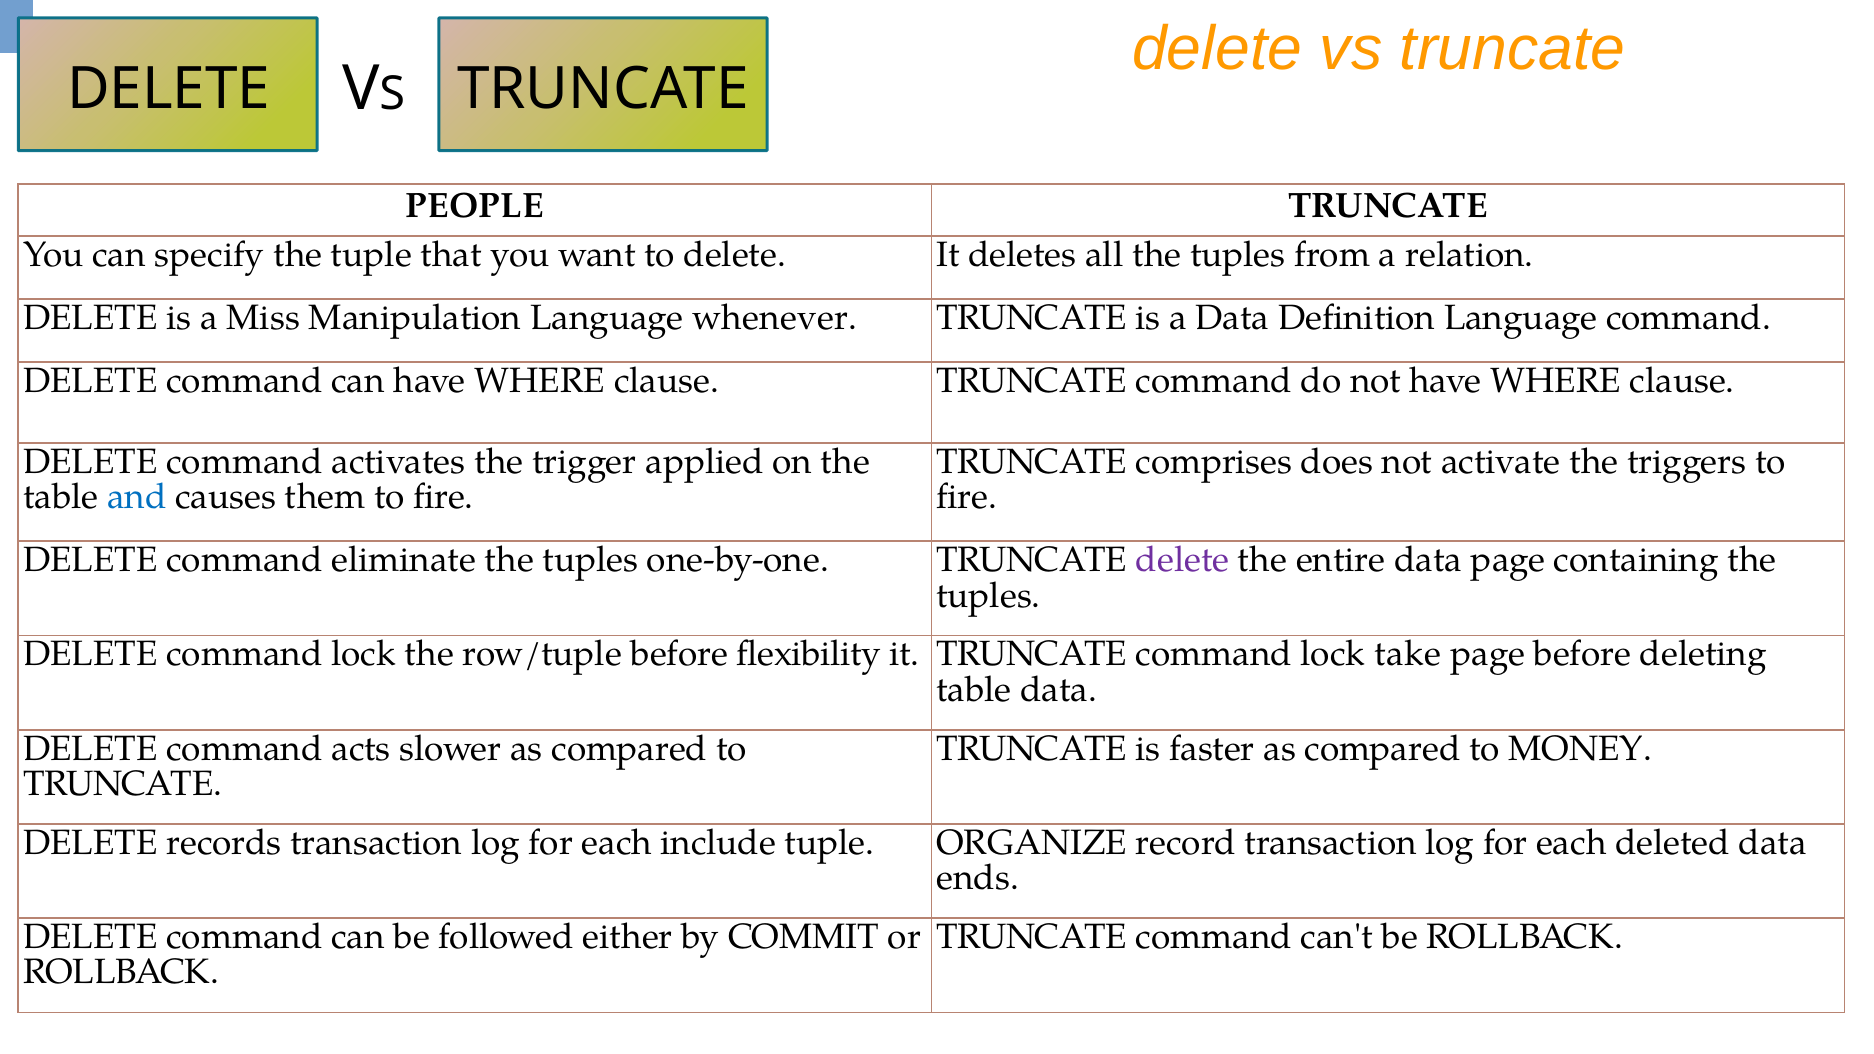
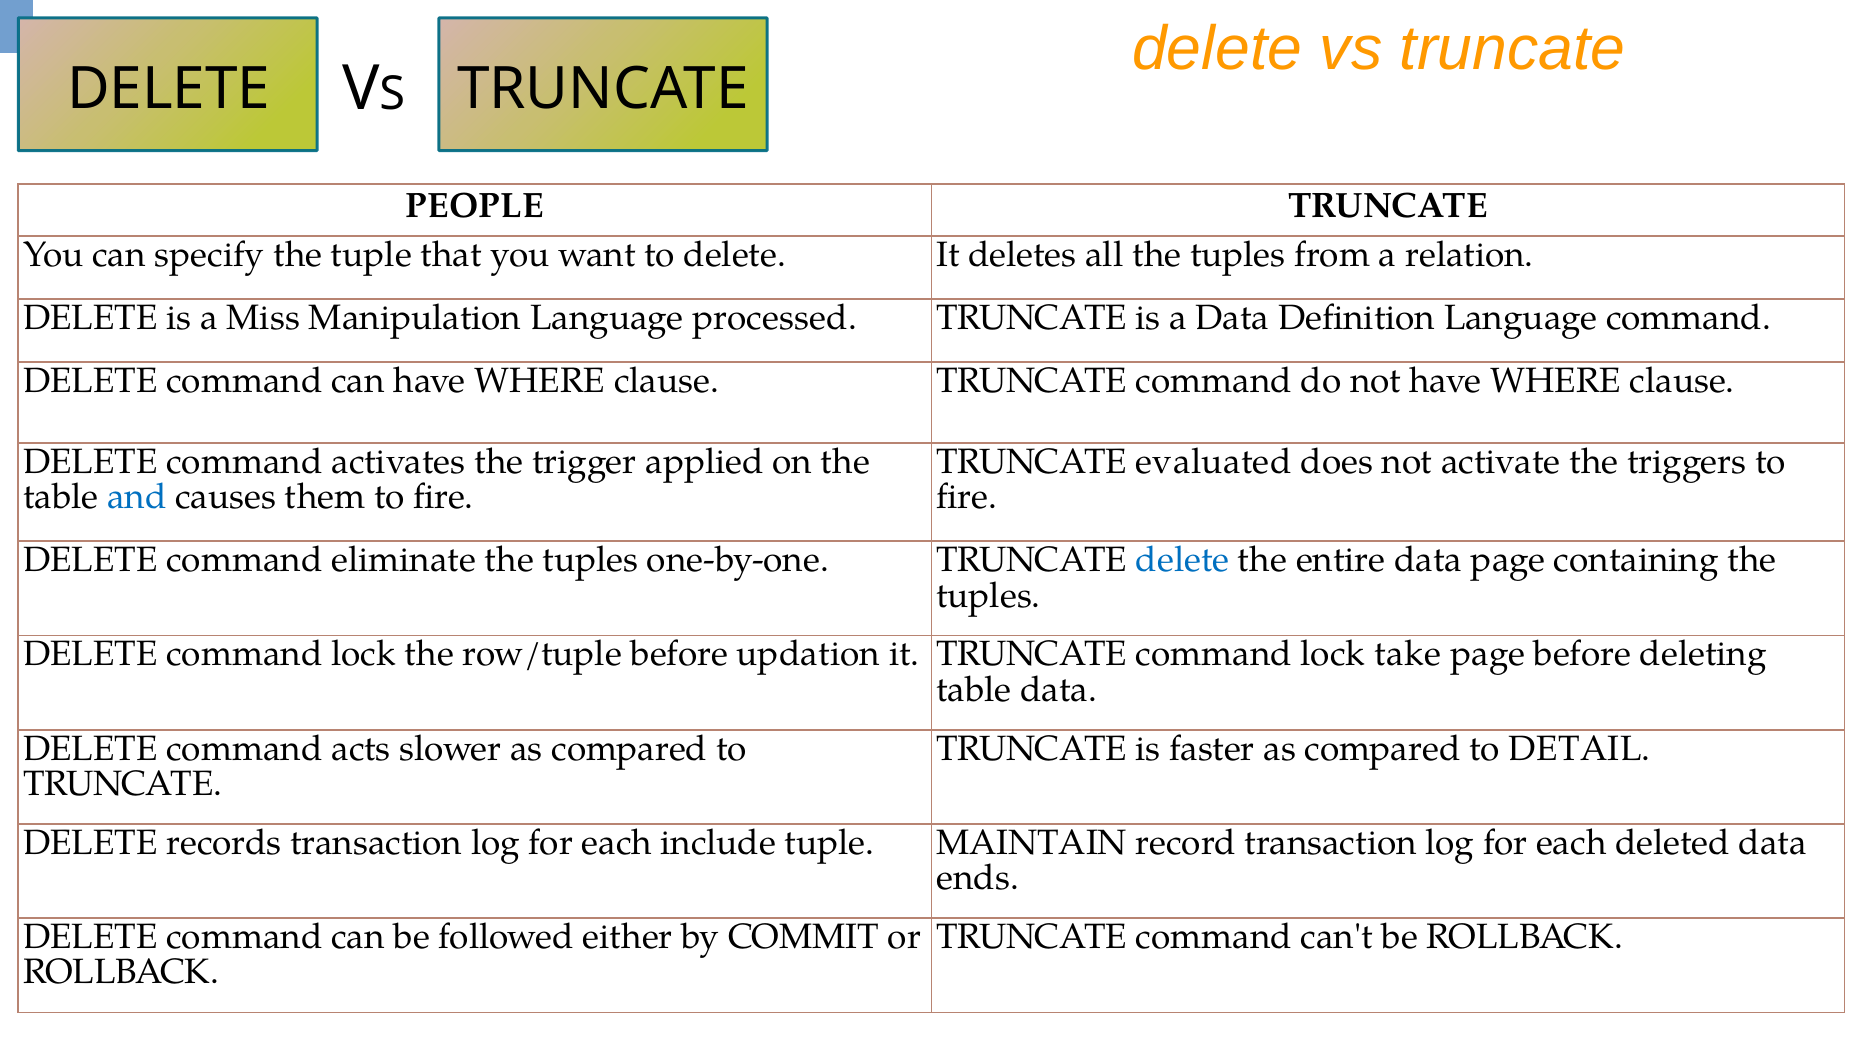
whenever: whenever -> processed (775, 318)
comprises: comprises -> evaluated (1214, 462)
delete colour: purple -> blue (1183, 560)
flexibility: flexibility -> updation (808, 654)
MONEY: MONEY -> DETAIL (1580, 749)
ORGANIZE: ORGANIZE -> MAINTAIN (1032, 843)
